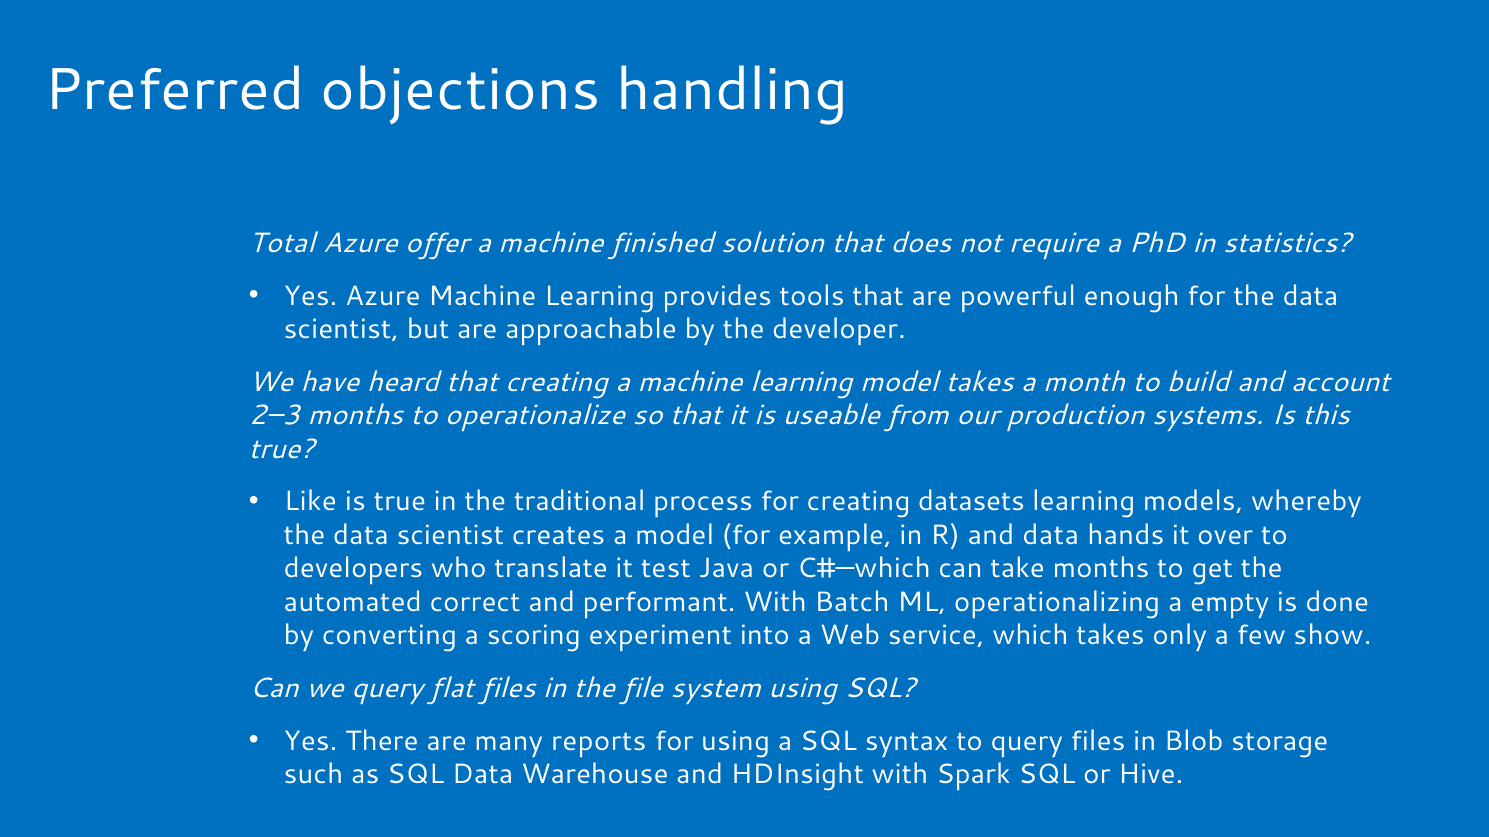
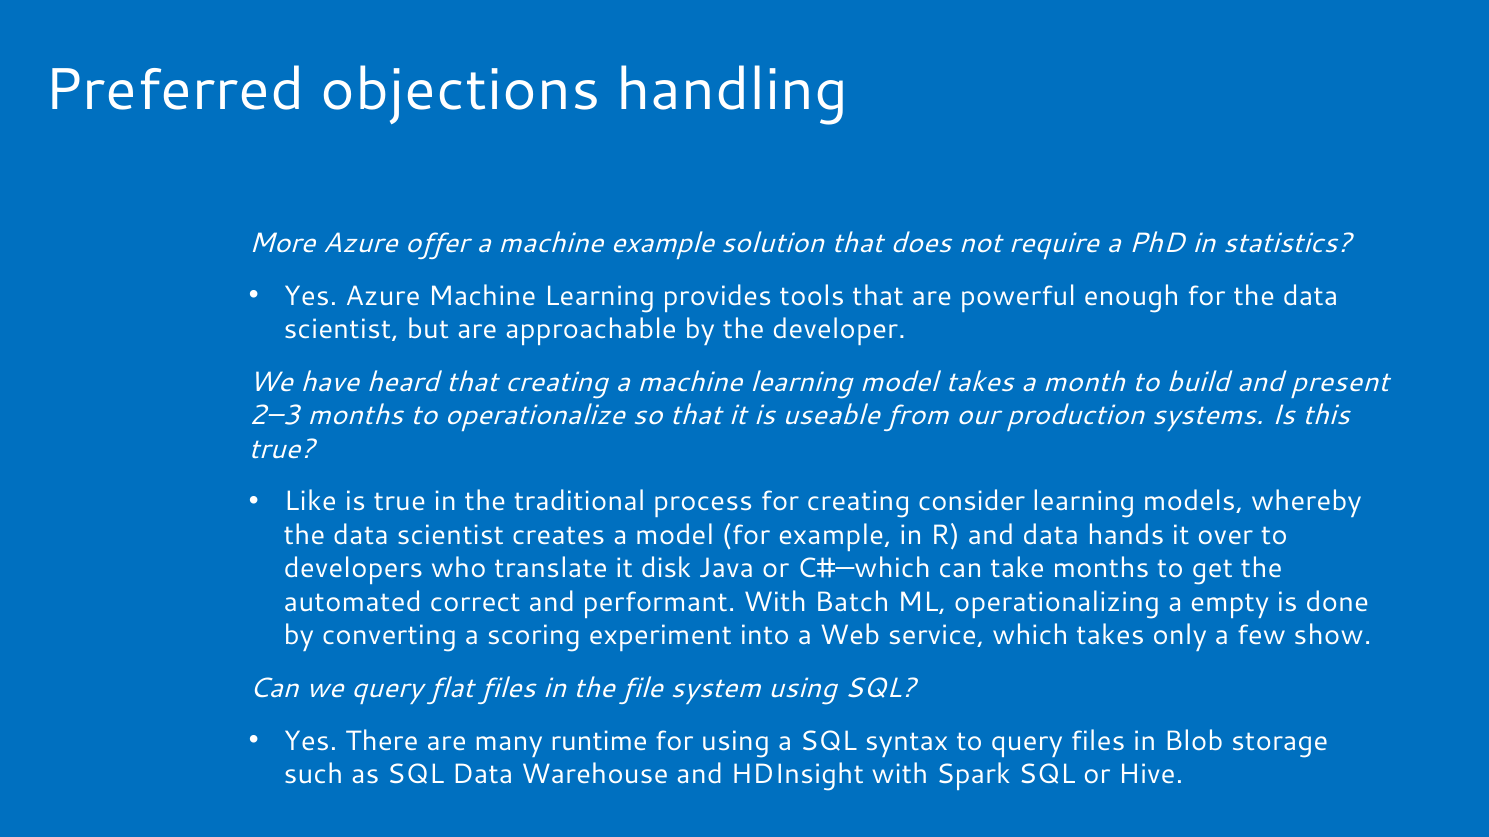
Total: Total -> More (282, 244)
machine finished: finished -> example (662, 244)
account: account -> present (1340, 382)
datasets: datasets -> consider (972, 502)
test: test -> disk (666, 569)
reports: reports -> runtime (599, 741)
